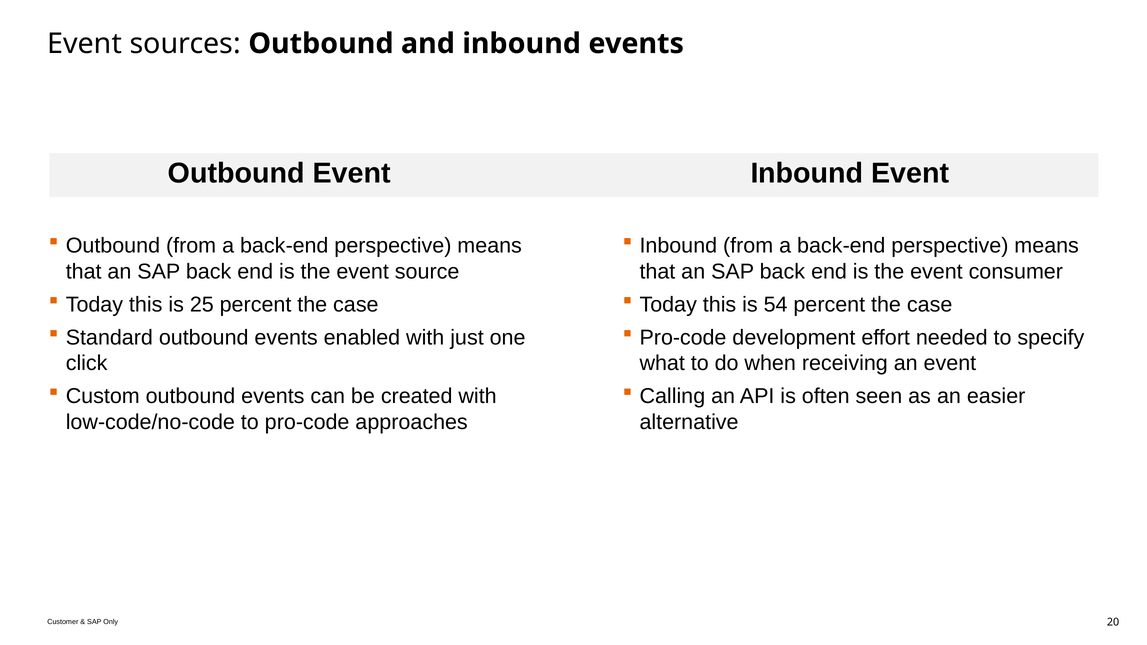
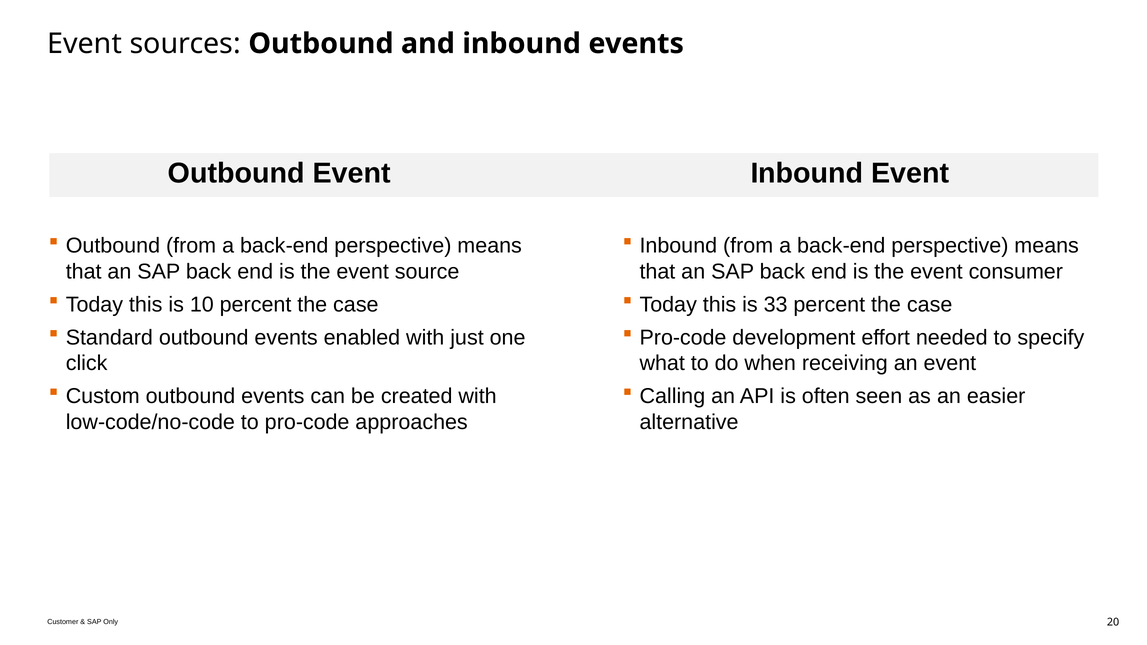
25: 25 -> 10 (202, 305)
54: 54 -> 33 (776, 305)
